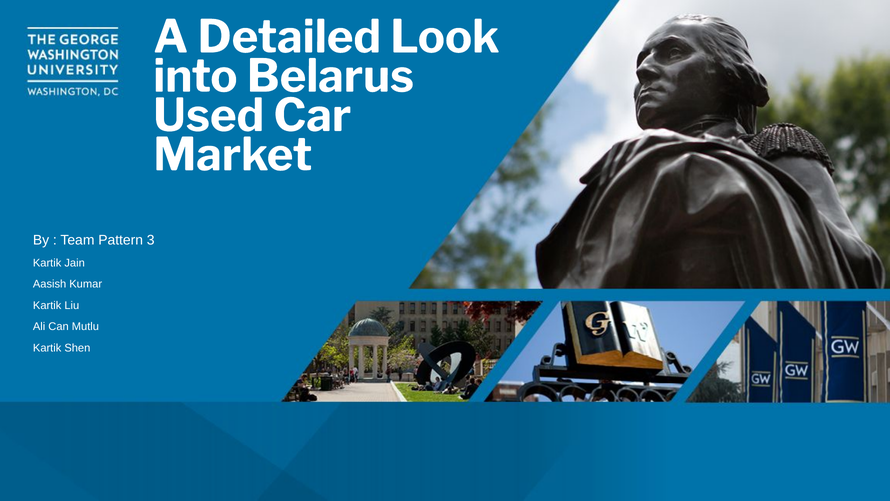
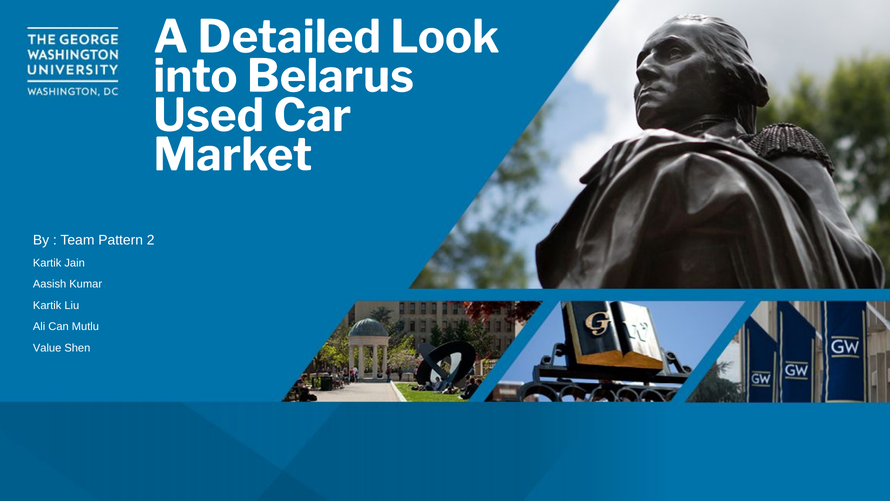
3: 3 -> 2 (151, 240)
Kartik: Kartik -> Value (47, 348)
